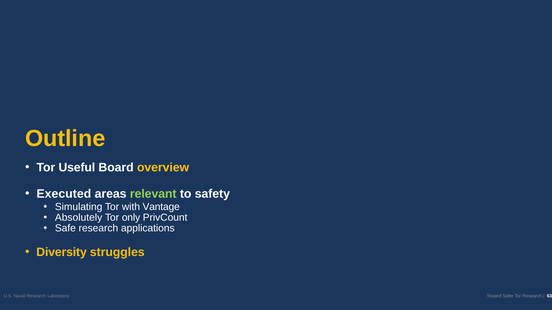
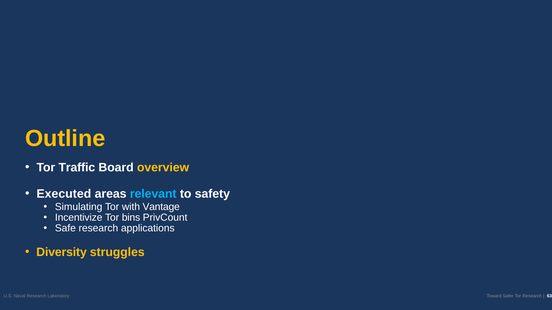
Useful: Useful -> Traffic (77, 168)
relevant colour: light green -> light blue (153, 194)
Absolutely: Absolutely -> Incentivize (79, 218)
only: only -> bins (131, 218)
